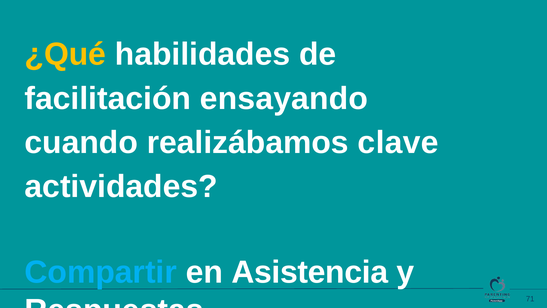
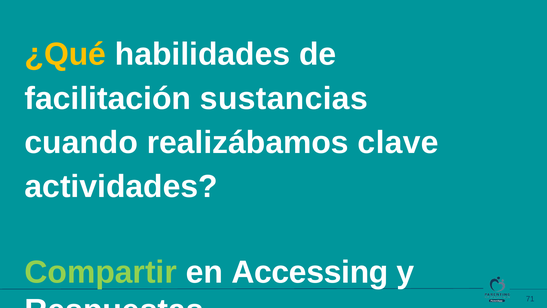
ensayando: ensayando -> sustancias (284, 98)
Compartir colour: light blue -> light green (101, 272)
Asistencia: Asistencia -> Accessing (310, 272)
